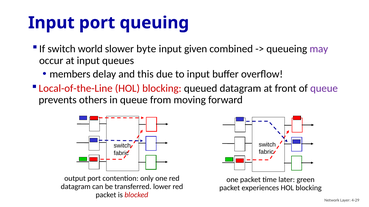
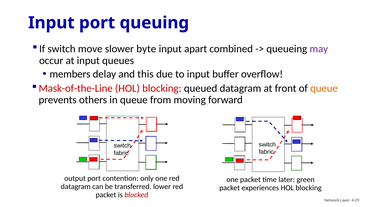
world: world -> move (90, 49)
given: given -> apart (196, 49)
Local-of-the-Line: Local-of-the-Line -> Mask-of-the-Line (76, 89)
queue colour: purple -> orange (324, 89)
